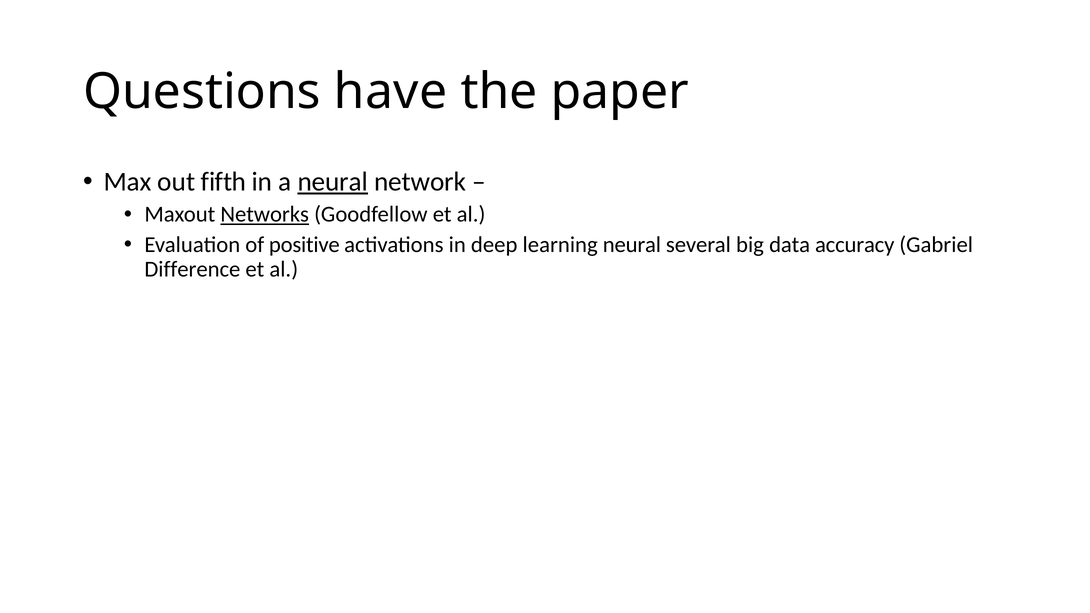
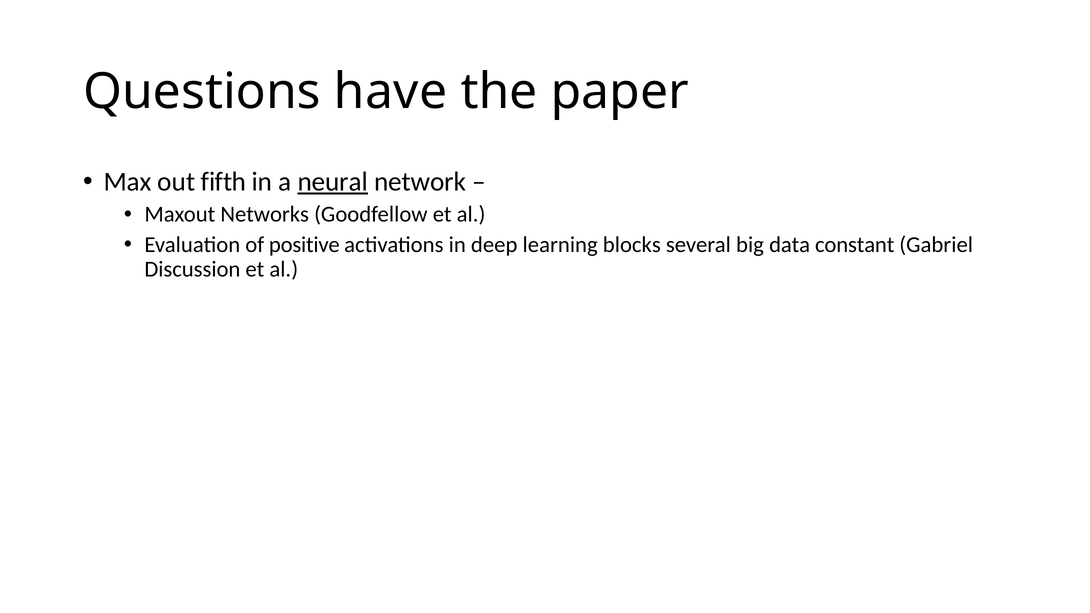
Networks underline: present -> none (265, 215)
learning neural: neural -> blocks (632, 245)
accuracy: accuracy -> constant (855, 245)
Difference: Difference -> Discussion (192, 269)
